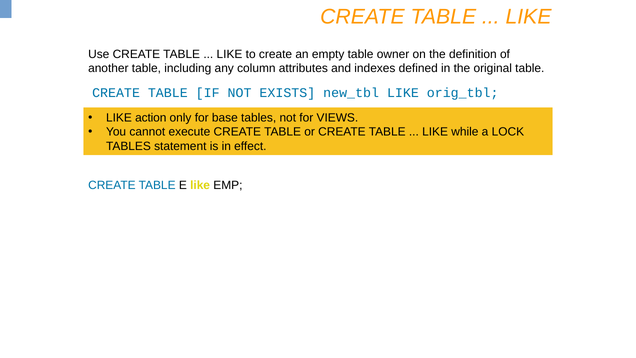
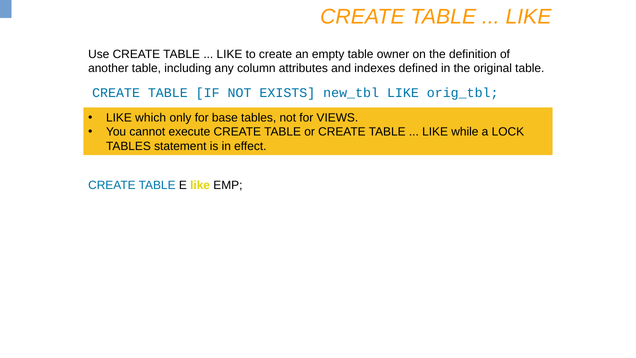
action: action -> which (151, 118)
